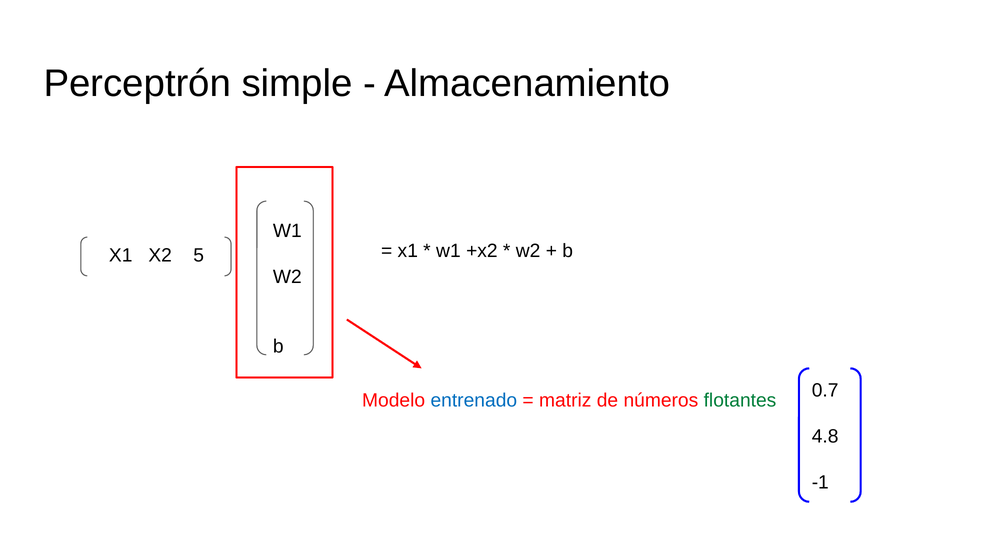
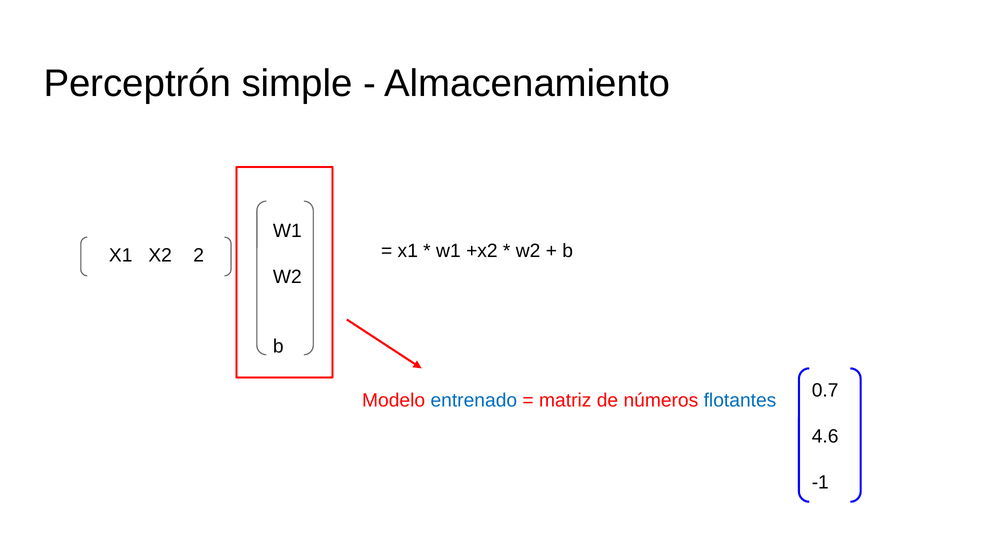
5: 5 -> 2 (199, 255)
flotantes colour: green -> blue (740, 400)
4.8: 4.8 -> 4.6 (825, 436)
